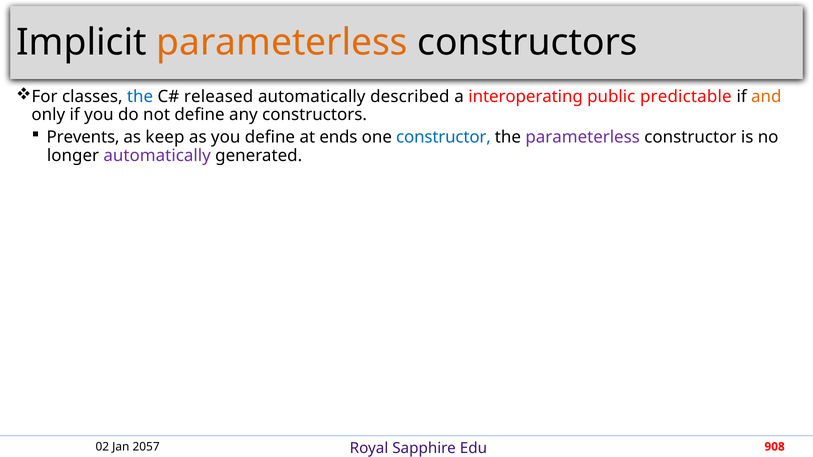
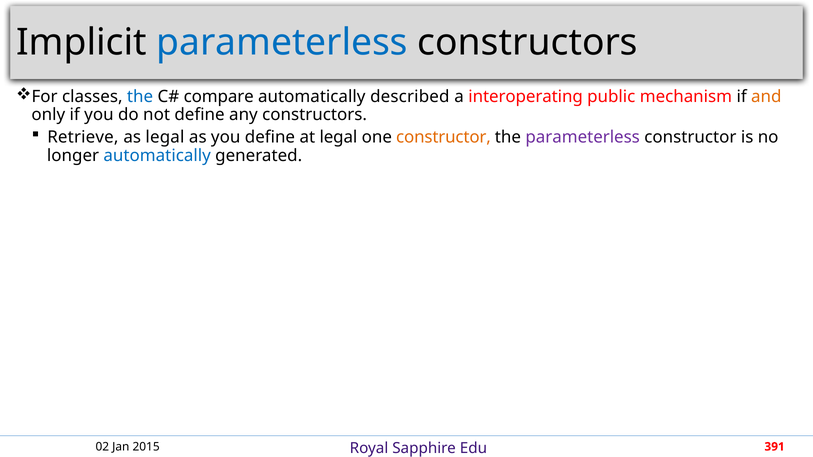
parameterless colour: orange -> blue (282, 42)
released: released -> compare (219, 97)
predictable: predictable -> mechanism (686, 97)
Prevents: Prevents -> Retrieve (83, 137)
as keep: keep -> legal (165, 137)
at ends: ends -> legal (338, 137)
constructor colour: blue -> orange (443, 137)
automatically colour: purple -> blue (157, 156)
2057: 2057 -> 2015 (146, 447)
908: 908 -> 391 (775, 447)
